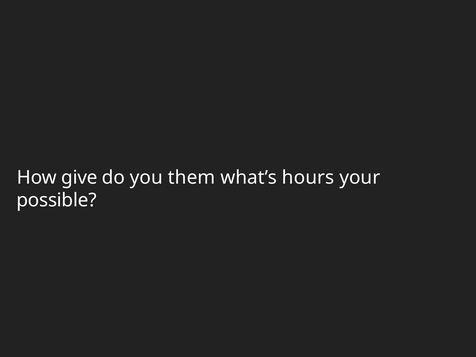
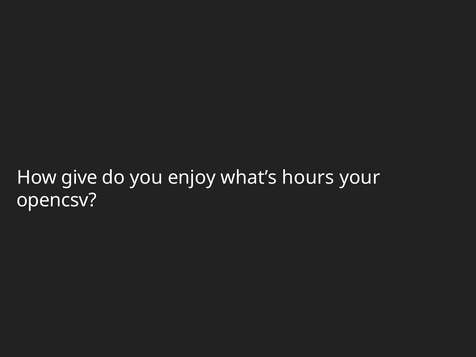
them: them -> enjoy (192, 177)
possible: possible -> opencsv (56, 200)
